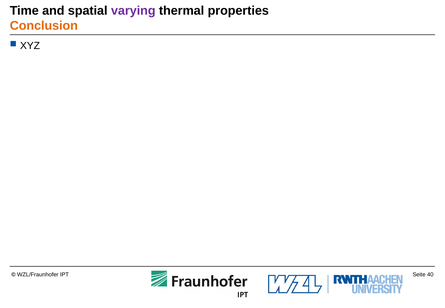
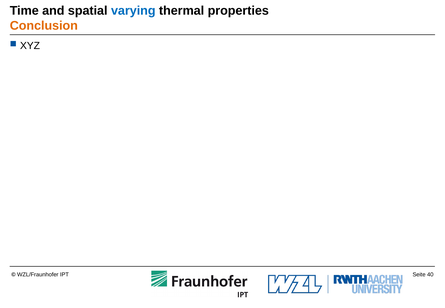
varying colour: purple -> blue (133, 11)
